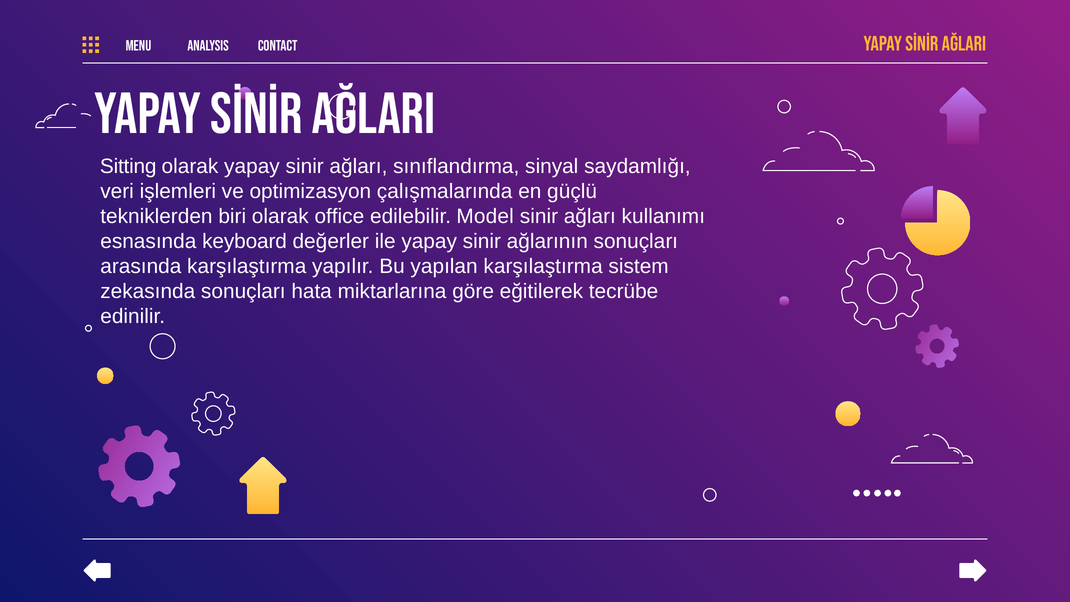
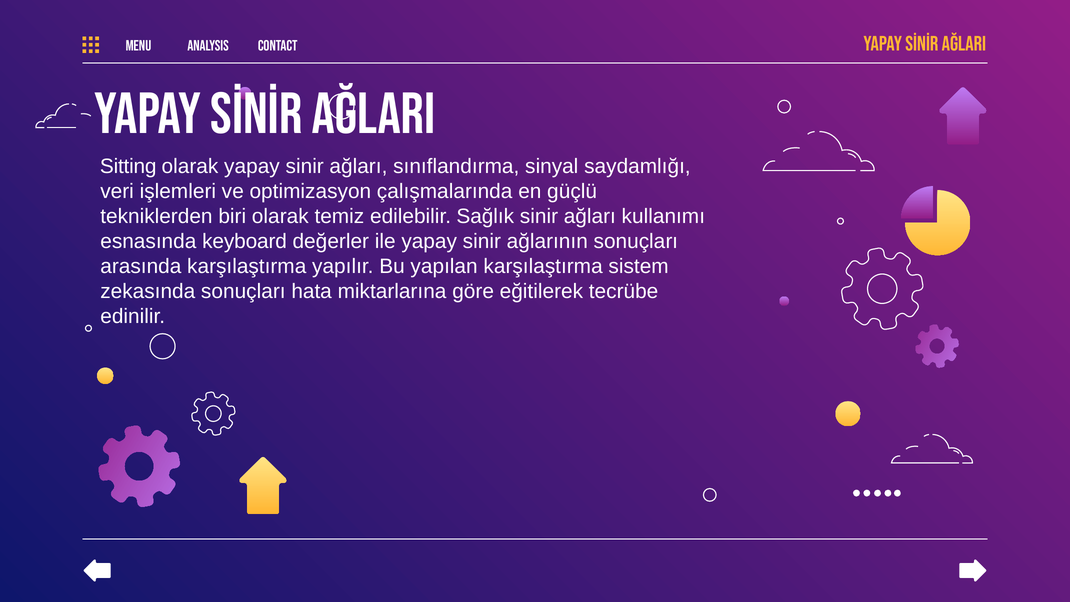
office: office -> temiz (339, 216)
Model: Model -> Sağlık (485, 216)
